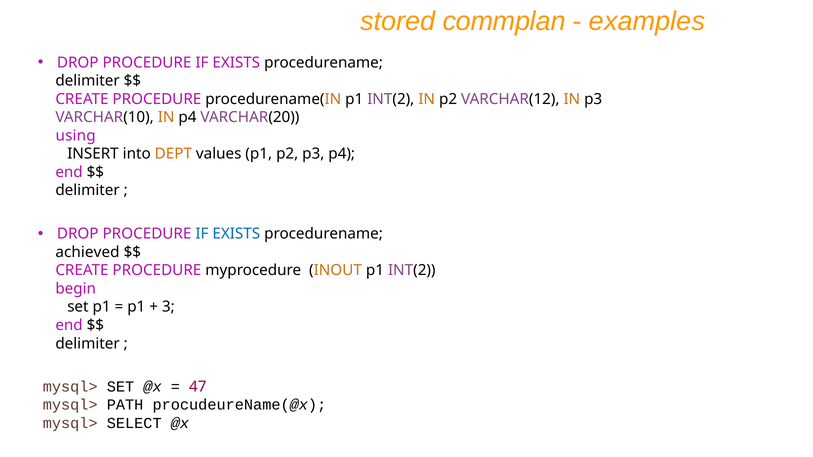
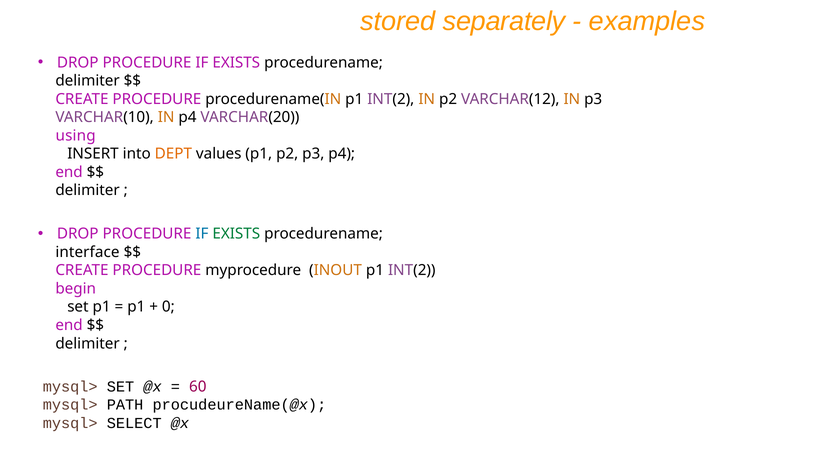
commplan: commplan -> separately (504, 21)
EXISTS colour: blue -> green (236, 234)
achieved: achieved -> interface (87, 252)
3: 3 -> 0 (168, 307)
47: 47 -> 60 (198, 387)
